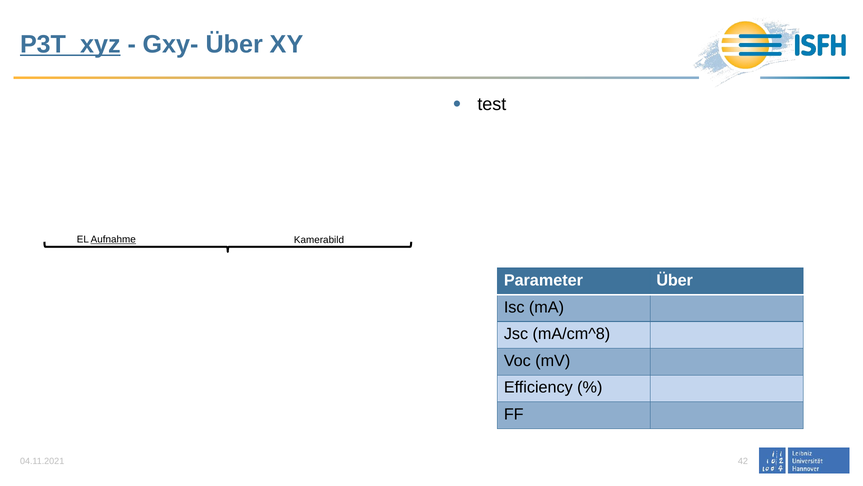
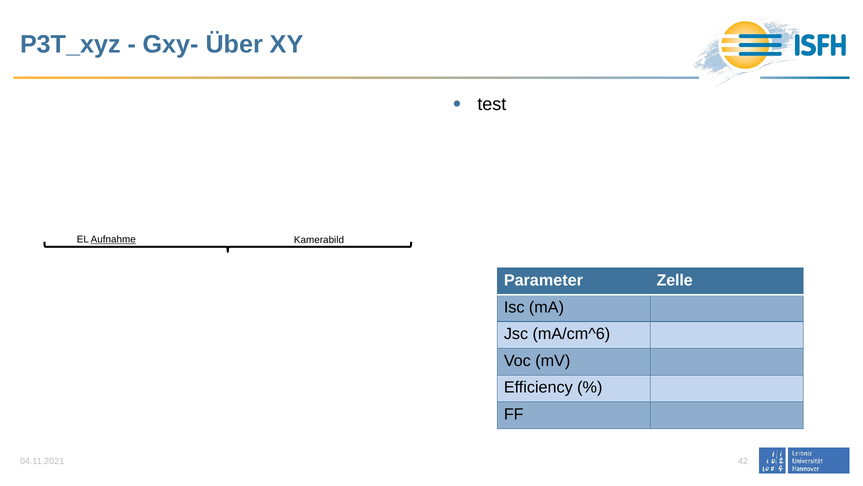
P3T_xyz underline: present -> none (70, 44)
Parameter Über: Über -> Zelle (675, 280)
mA/cm^8: mA/cm^8 -> mA/cm^6 (571, 334)
